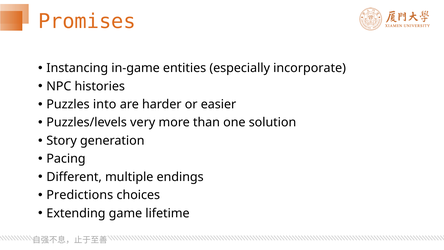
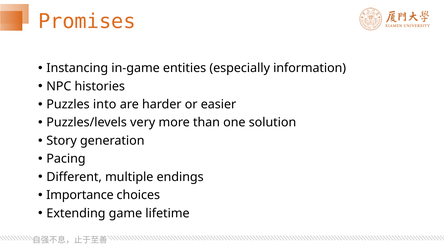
incorporate: incorporate -> information (310, 68)
Predictions: Predictions -> Importance (80, 195)
